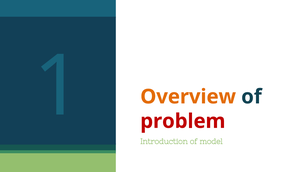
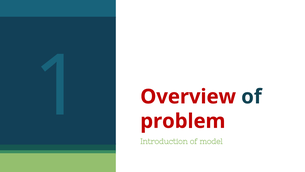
Overview colour: orange -> red (188, 96)
